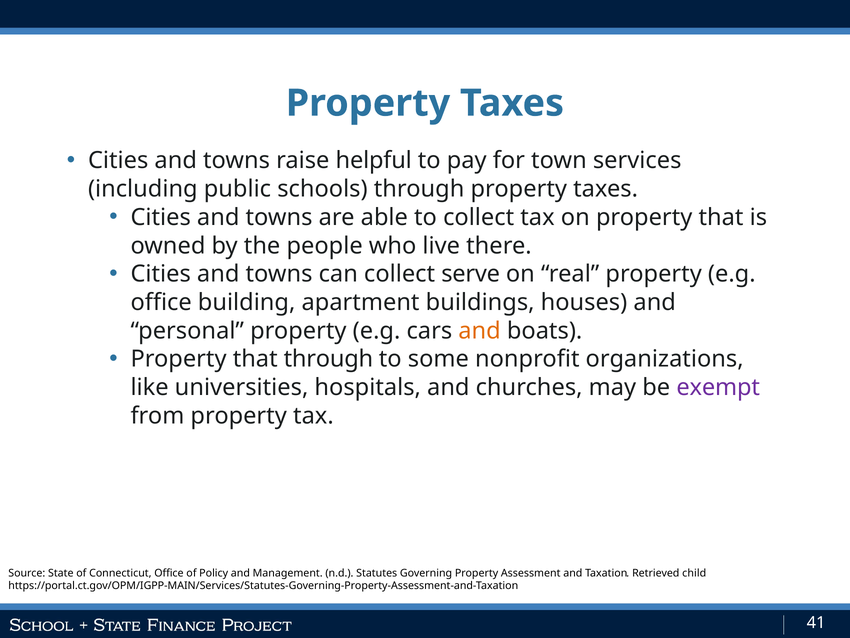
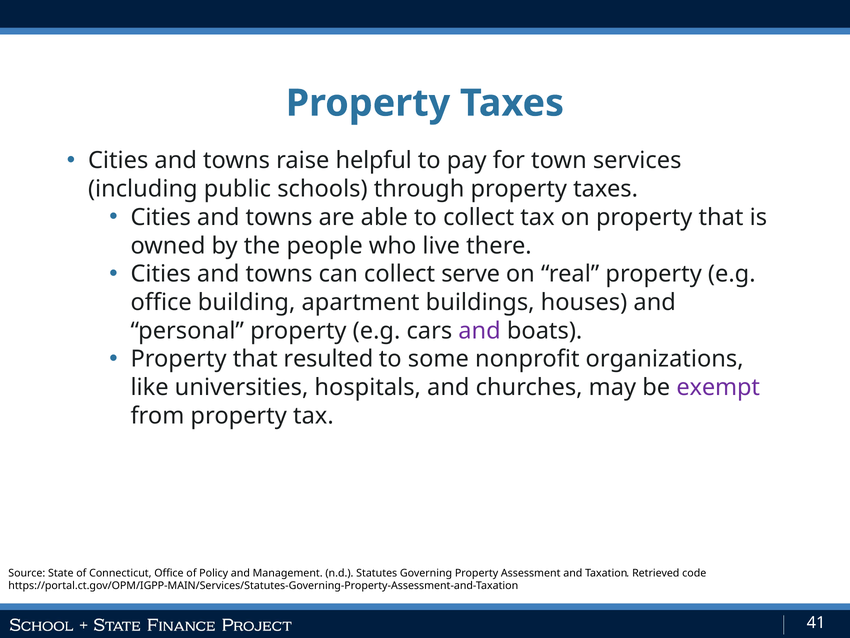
and colour: orange -> purple (480, 331)
that through: through -> resulted (328, 359)
child: child -> code (694, 573)
